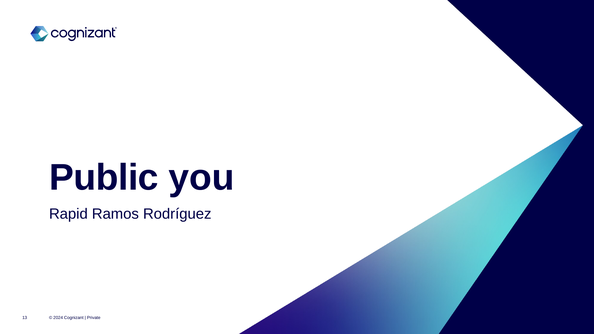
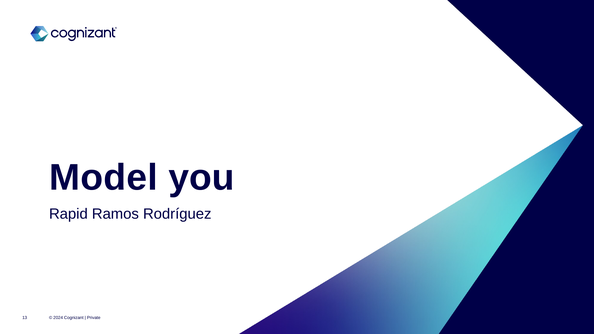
Public: Public -> Model (103, 177)
